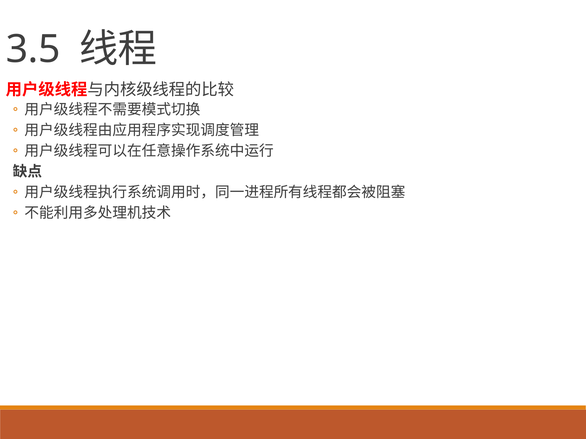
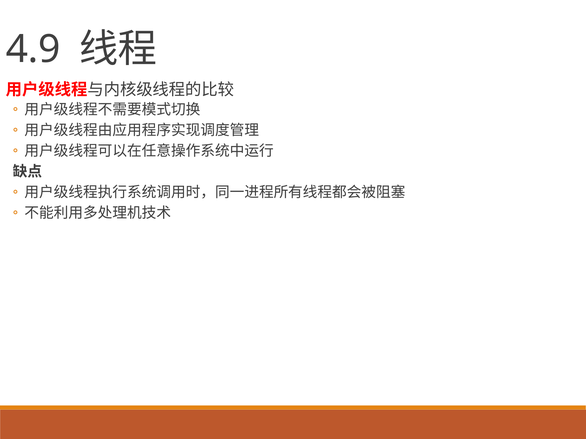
3.5: 3.5 -> 4.9 (33, 49)
